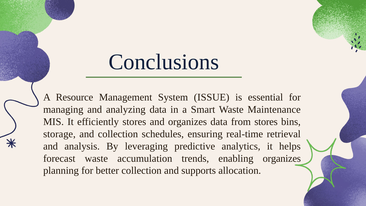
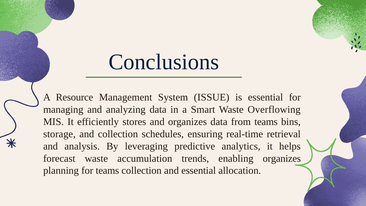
Maintenance: Maintenance -> Overflowing (274, 109)
from stores: stores -> teams (266, 122)
for better: better -> teams (107, 171)
and supports: supports -> essential (199, 171)
